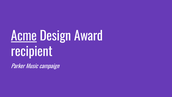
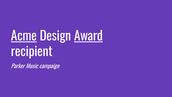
Award underline: none -> present (88, 36)
